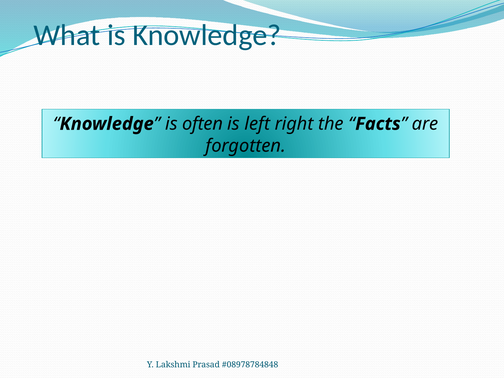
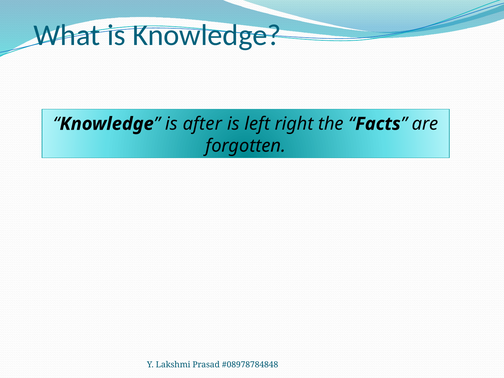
often: often -> after (202, 124)
